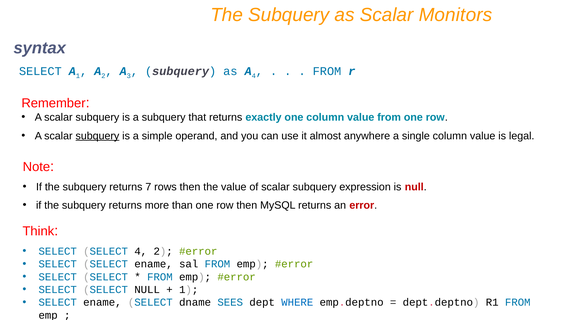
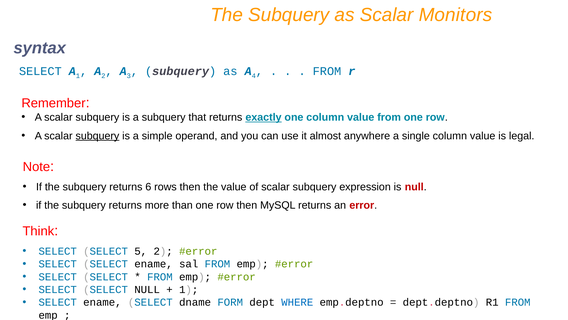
exactly underline: none -> present (264, 117)
7: 7 -> 6 (148, 187)
SELECT 4: 4 -> 5 (141, 251)
SEES: SEES -> FORM (230, 302)
